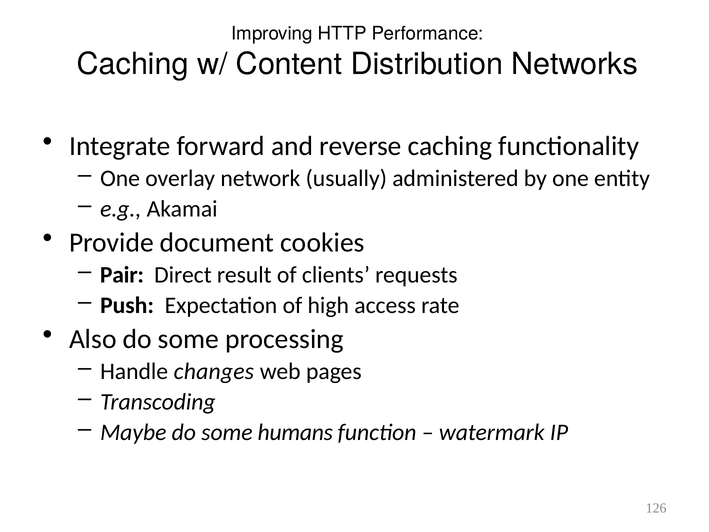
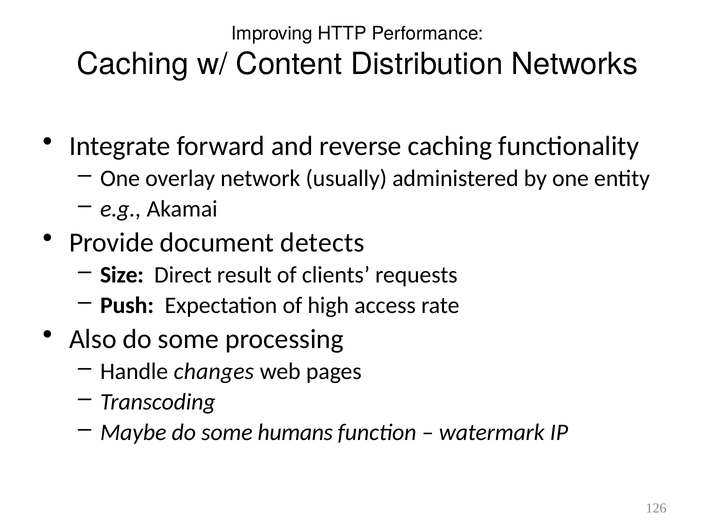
cookies: cookies -> detects (322, 243)
Pair: Pair -> Size (122, 275)
